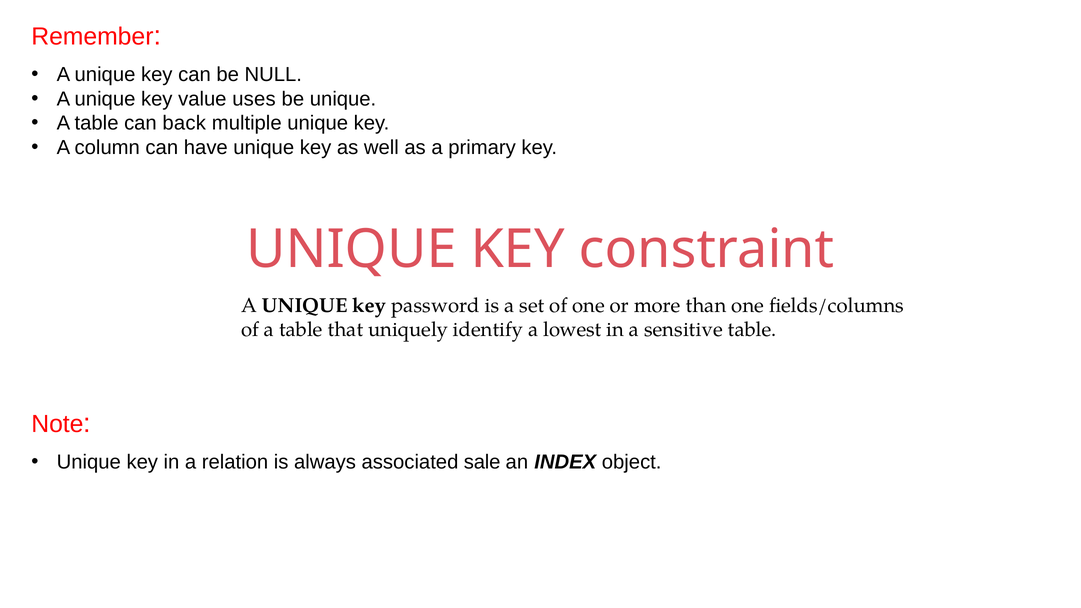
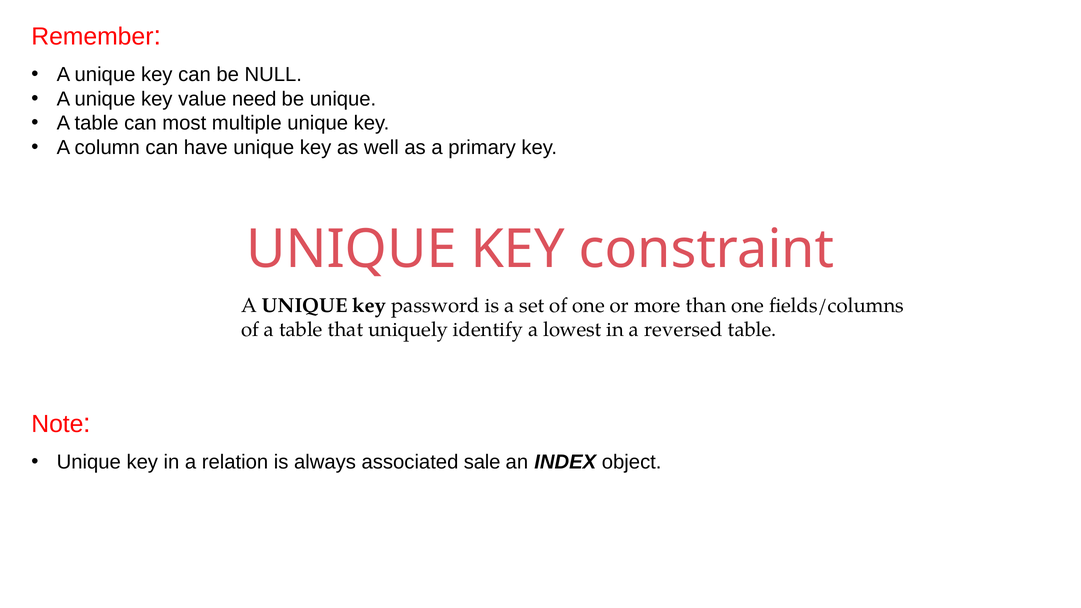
uses: uses -> need (254, 99)
back: back -> most (184, 123)
sensitive: sensitive -> reversed (683, 330)
